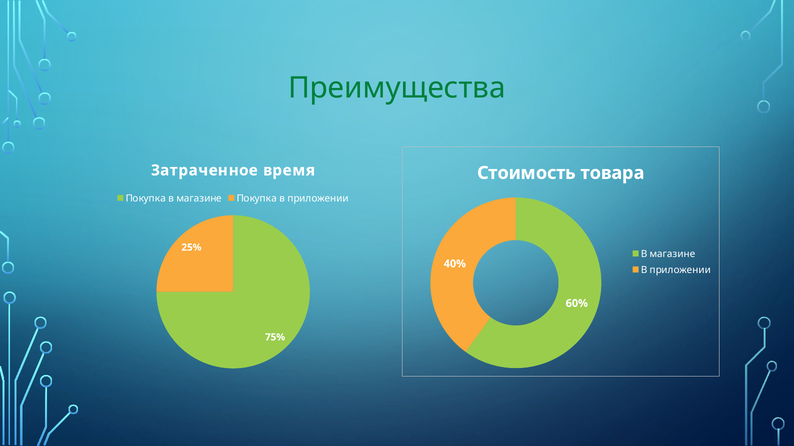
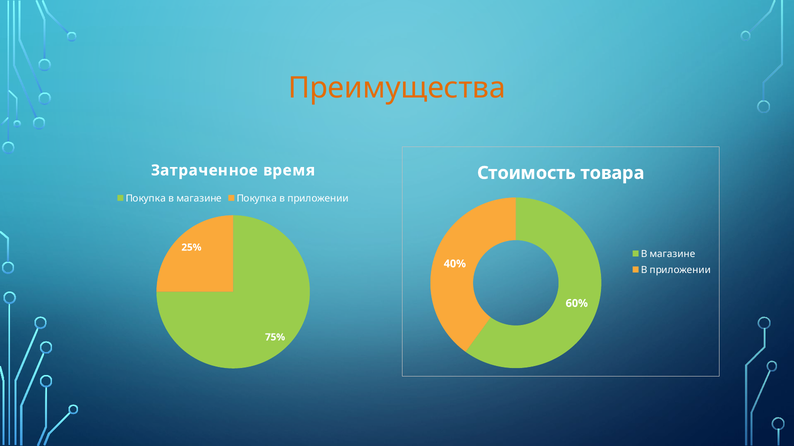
Преимущества colour: green -> orange (397, 88)
